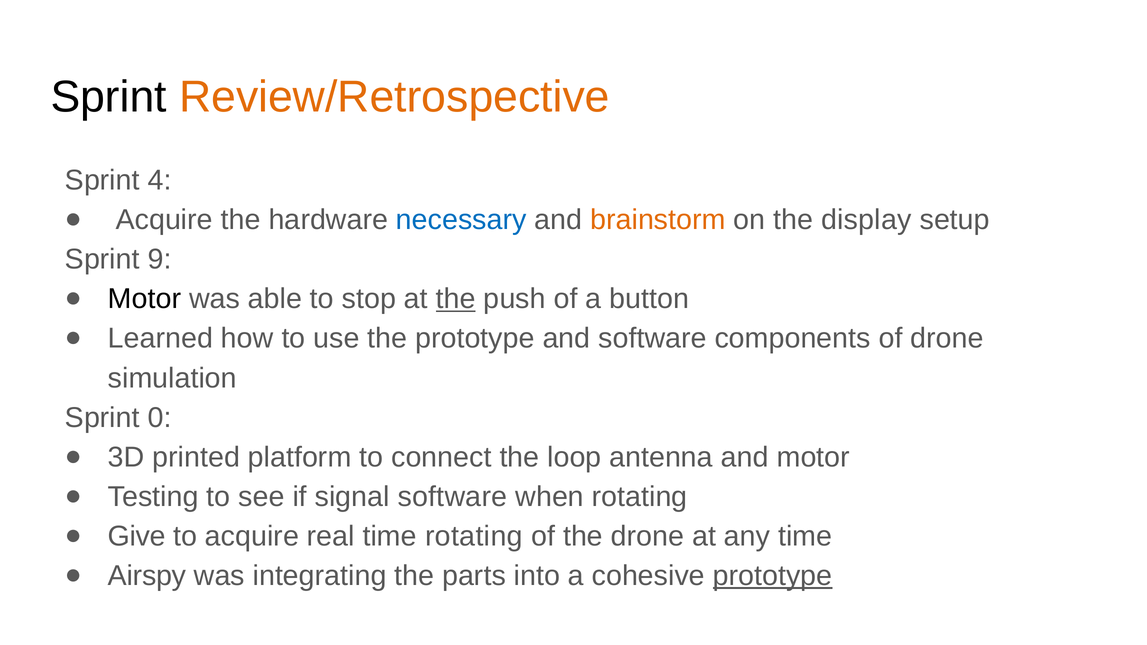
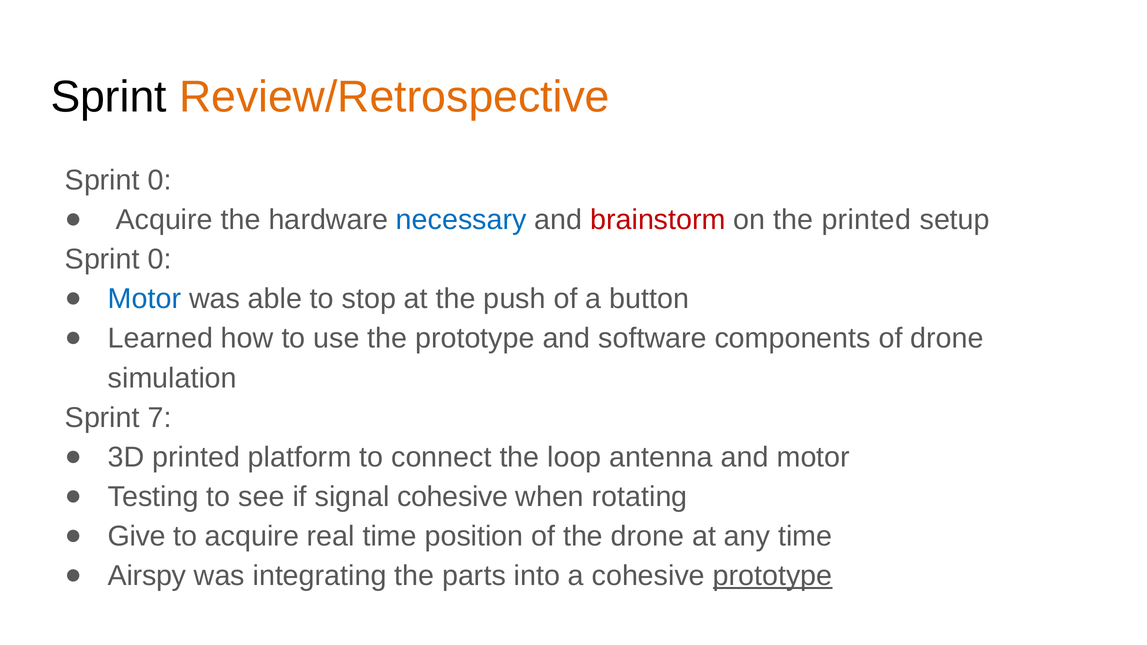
4: 4 -> 0 (160, 180)
brainstorm colour: orange -> red (658, 220)
the display: display -> printed (866, 220)
9: 9 -> 0 (160, 259)
Motor colour: black -> blue (145, 299)
the underline: present -> none (456, 299)
0: 0 -> 7 (160, 418)
signal software: software -> cohesive (453, 497)
time rotating: rotating -> position (474, 536)
